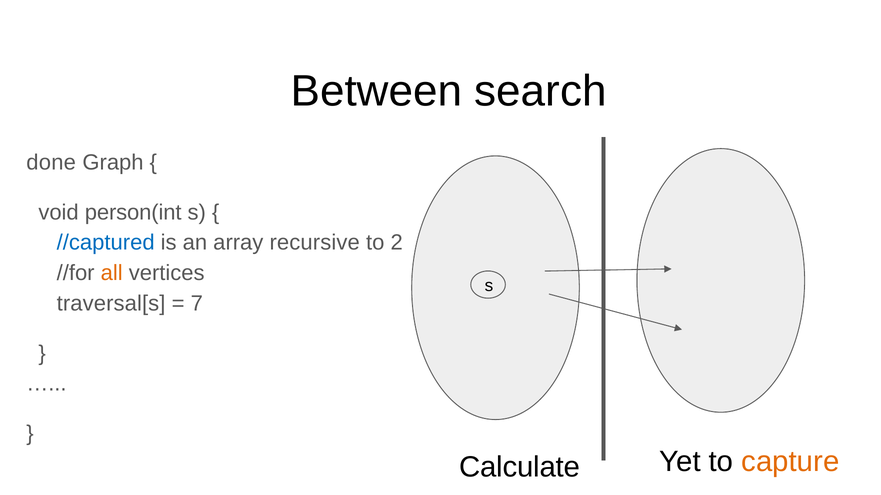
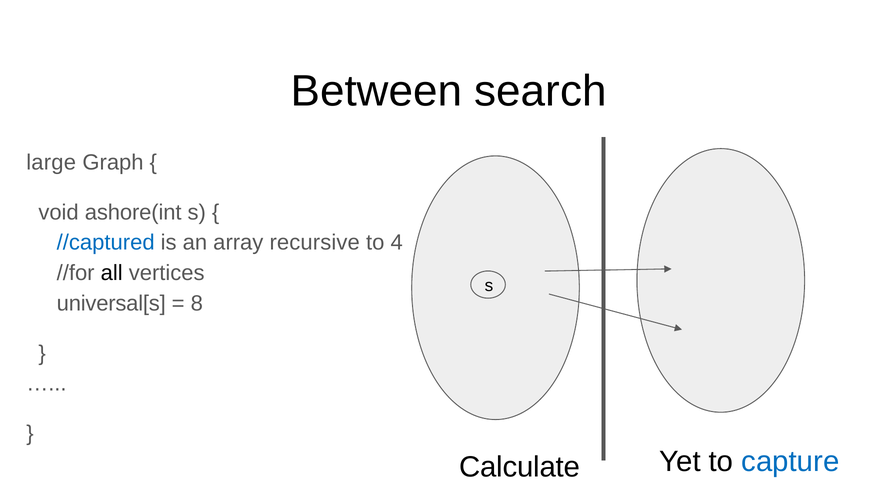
done: done -> large (51, 163)
person(int: person(int -> ashore(int (133, 213)
2: 2 -> 4 (397, 243)
all colour: orange -> black (112, 273)
traversal[s: traversal[s -> universal[s (111, 304)
7: 7 -> 8 (197, 304)
capture colour: orange -> blue (790, 462)
